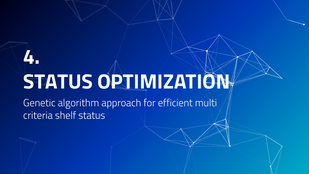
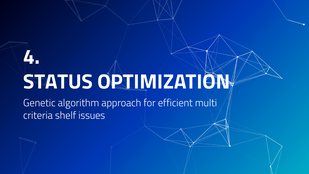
shelf status: status -> issues (92, 115)
